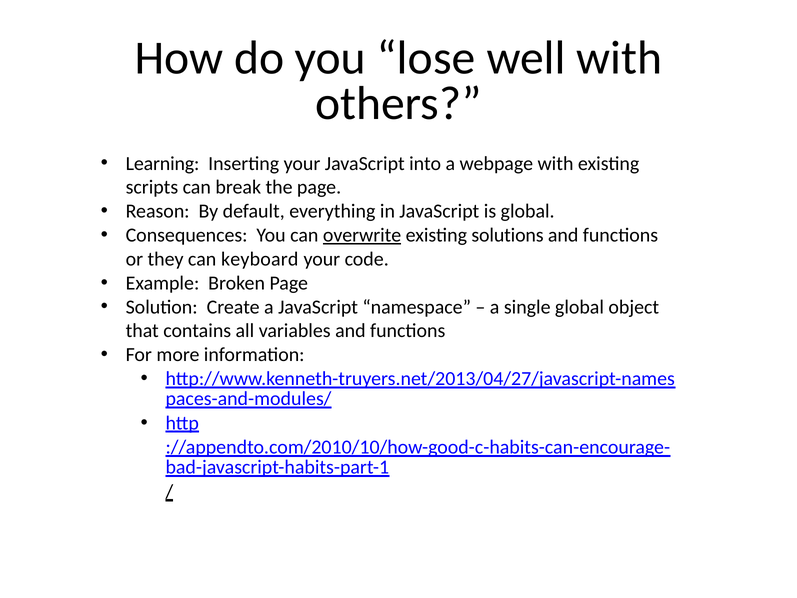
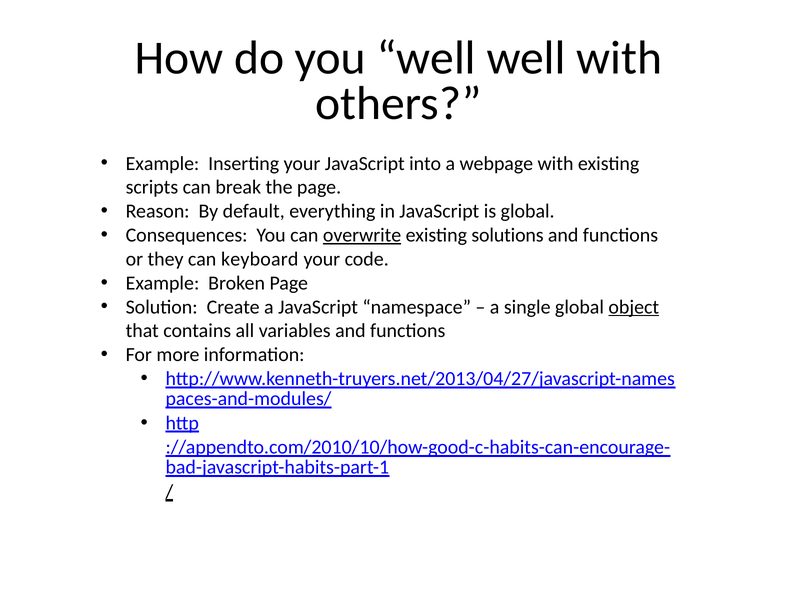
you lose: lose -> well (426, 58)
Learning: Learning -> Example (163, 163)
object underline: none -> present (634, 307)
